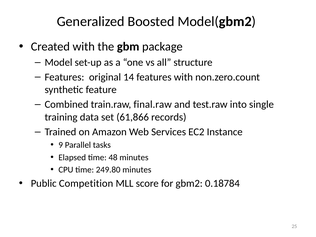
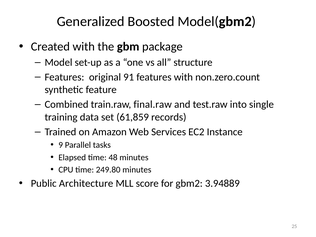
14: 14 -> 91 (129, 77)
61,866: 61,866 -> 61,859 (133, 117)
Competition: Competition -> Architecture (86, 183)
0.18784: 0.18784 -> 3.94889 (222, 183)
